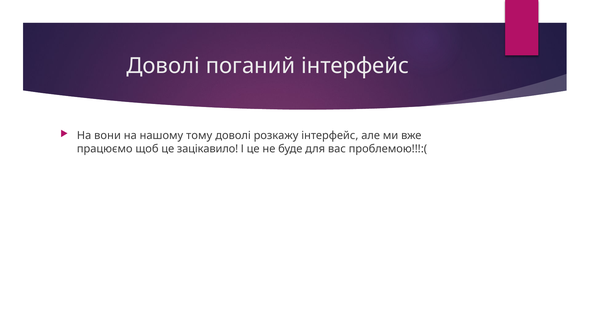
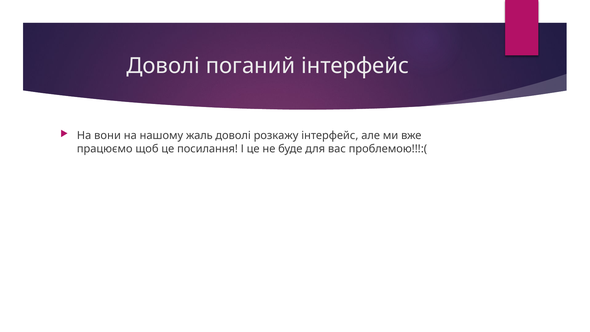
тому: тому -> жаль (199, 136)
зацікавило: зацікавило -> посилання (208, 149)
